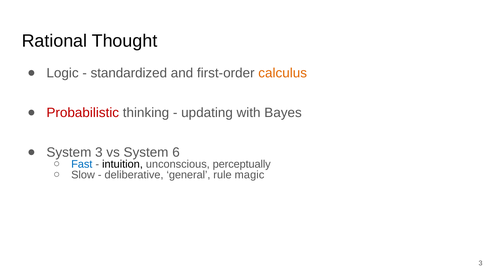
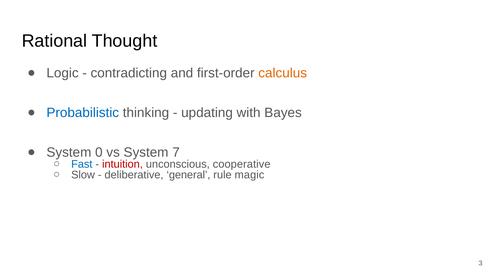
standardized: standardized -> contradicting (129, 73)
Probabilistic colour: red -> blue (83, 113)
System 3: 3 -> 0 (99, 152)
6: 6 -> 7 (176, 152)
intuition colour: black -> red (122, 164)
perceptually: perceptually -> cooperative (242, 164)
